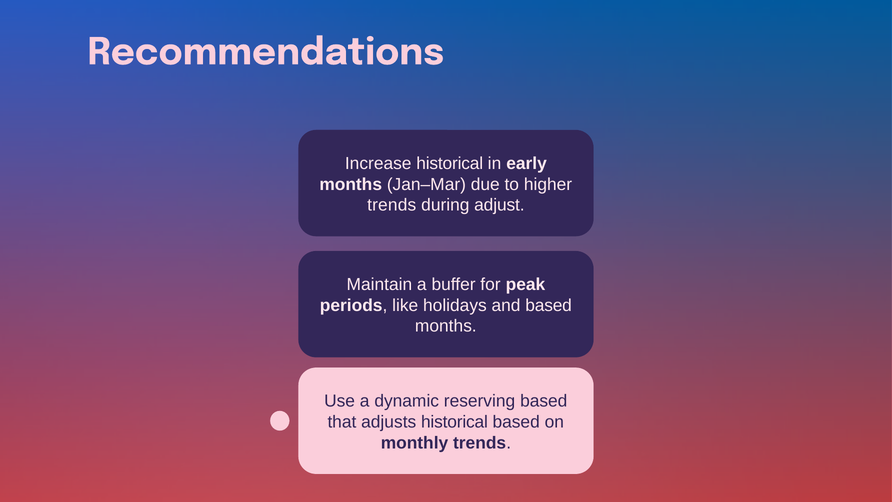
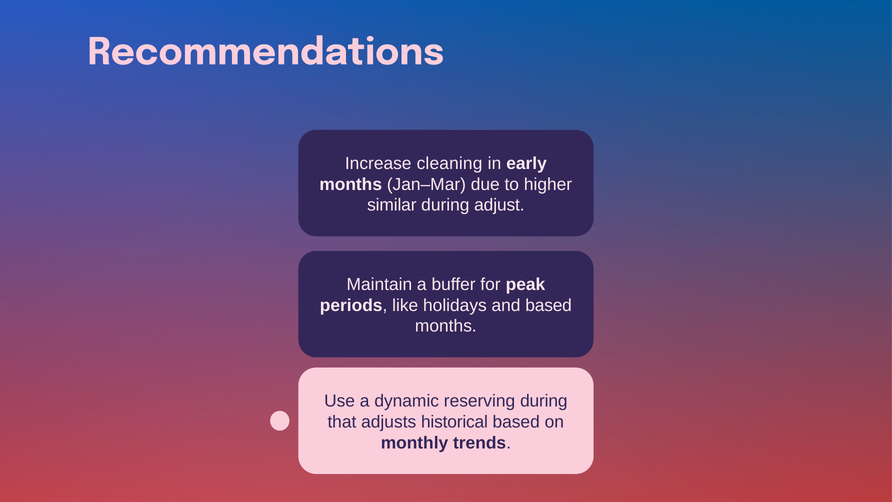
Increase historical: historical -> cleaning (450, 163)
trends: trends -> similar (392, 205)
reserving based: based -> during (544, 401)
